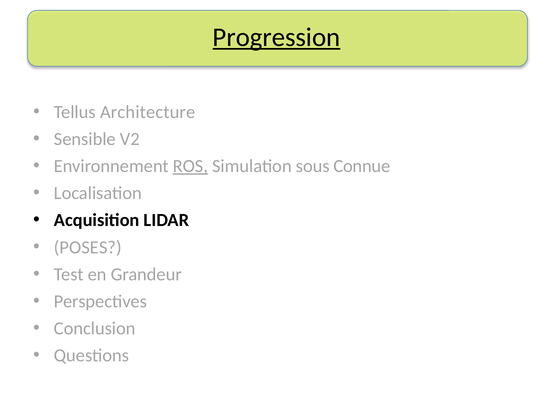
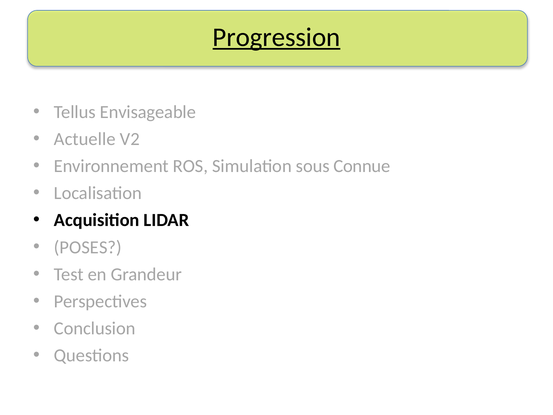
Architecture: Architecture -> Envisageable (148, 112)
Sensible: Sensible -> Actuelle (85, 139)
ROS underline: present -> none (190, 166)
